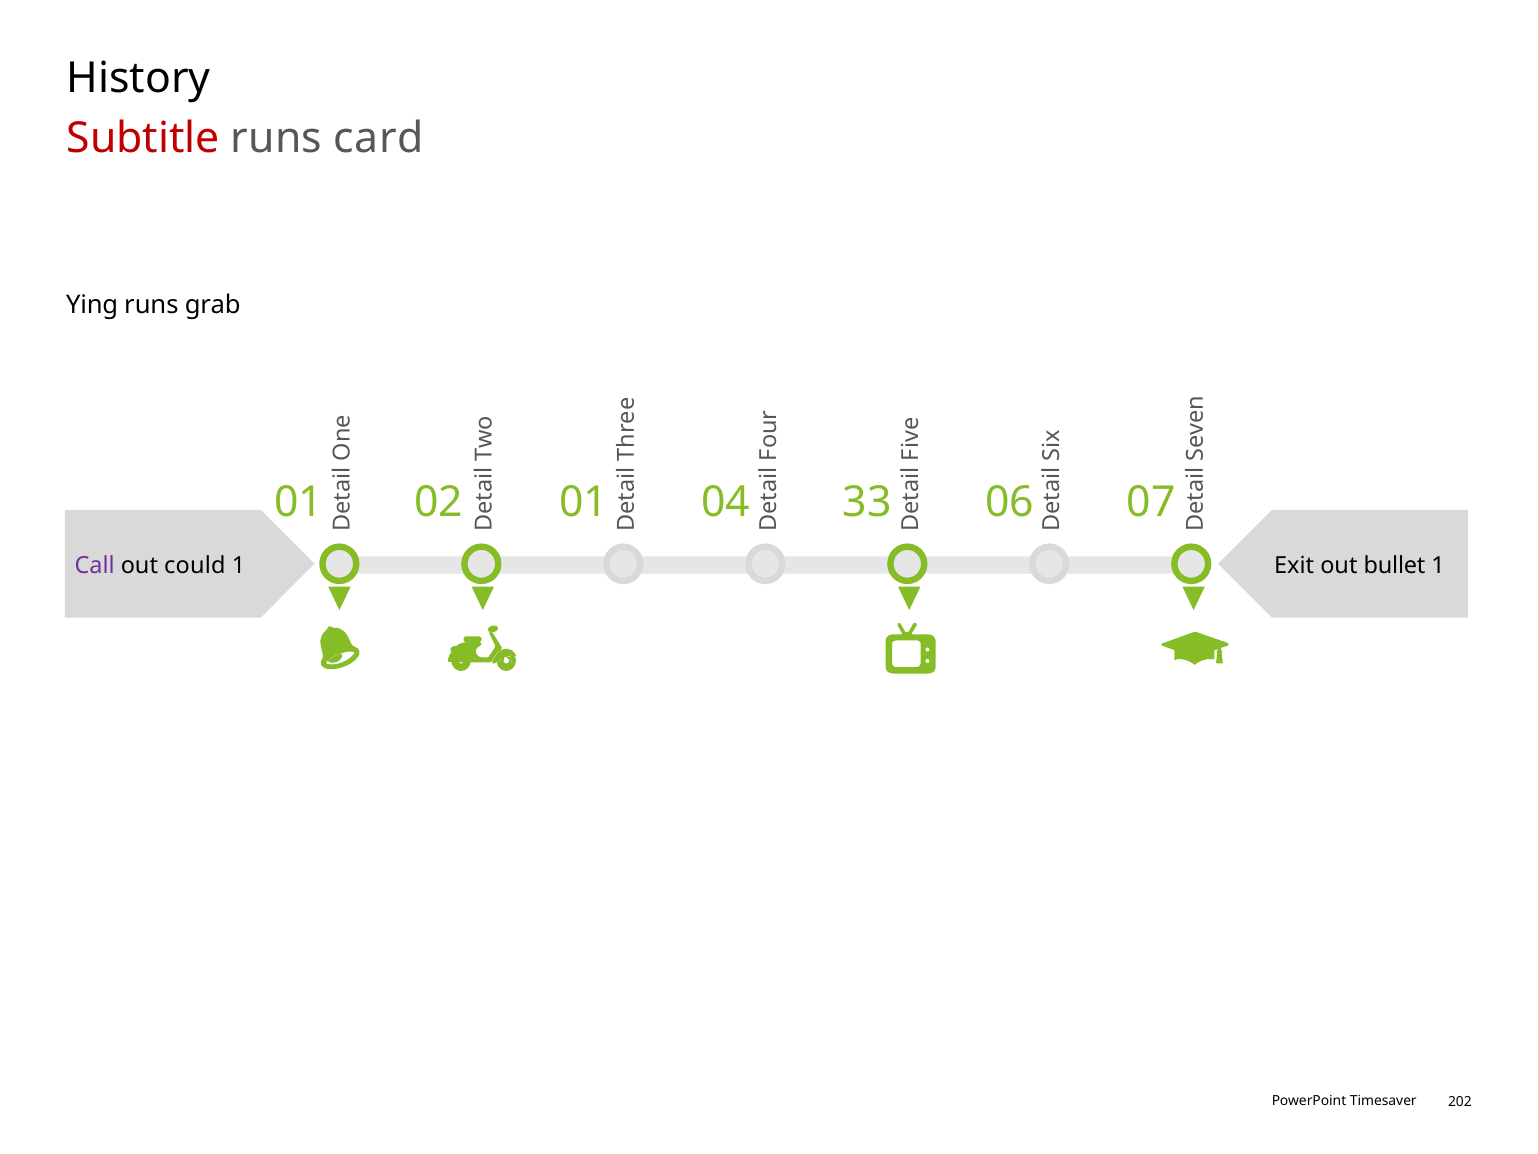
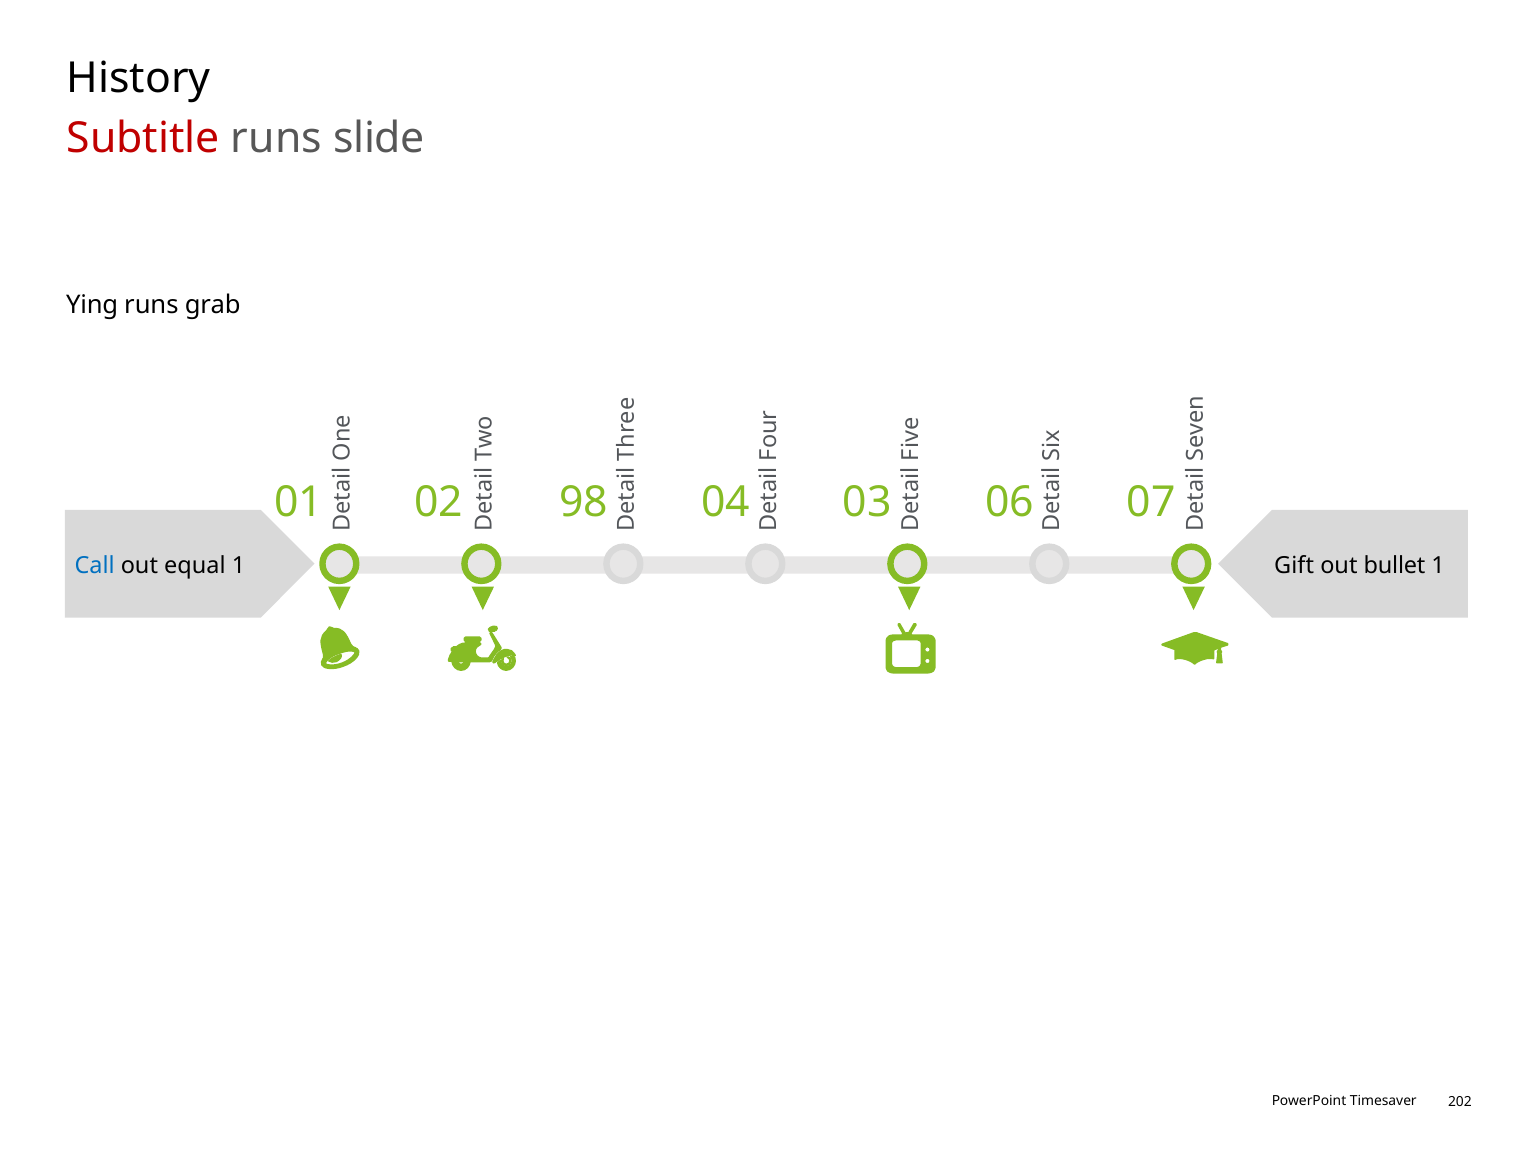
card: card -> slide (379, 138)
02 01: 01 -> 98 (584, 503)
33: 33 -> 03 (867, 503)
Call colour: purple -> blue (95, 565)
could: could -> equal (195, 565)
Exit: Exit -> Gift (1294, 565)
